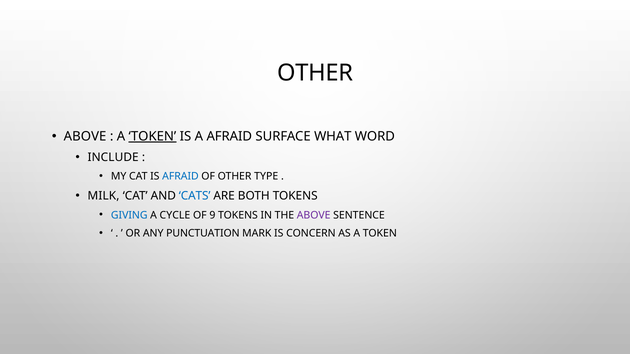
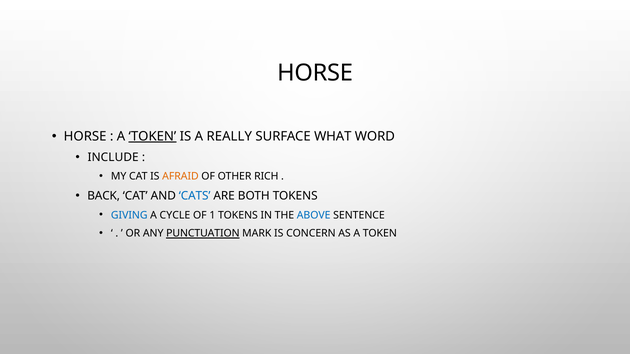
OTHER: OTHER -> HORSE (315, 73)
ABOVE: ABOVE -> HORSE (85, 137)
A AFRAID: AFRAID -> REALLY (229, 137)
AFRAID colour: blue -> orange (180, 177)
TYPE: TYPE -> RICH (266, 177)
MILK: MILK -> BACK (104, 196)
9: 9 -> 1 (212, 215)
ABOVE colour: purple -> blue (314, 215)
PUNCTUATION underline: none -> present (203, 234)
